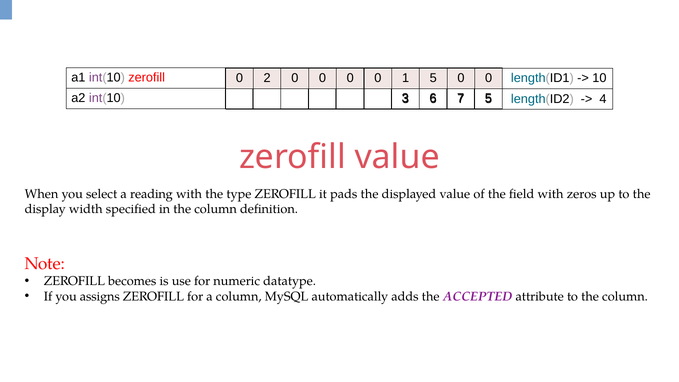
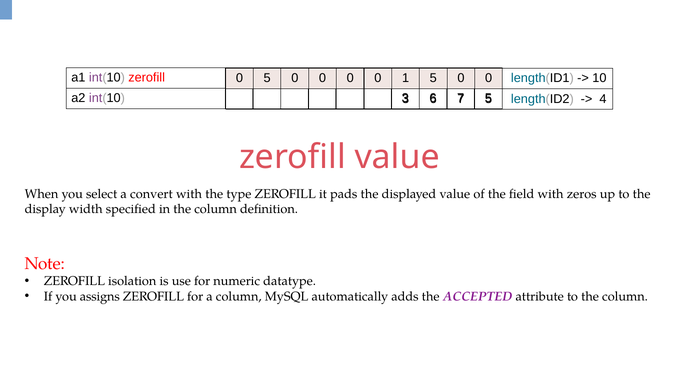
0 2: 2 -> 5 (267, 78)
reading: reading -> convert (151, 194)
becomes: becomes -> isolation (132, 281)
